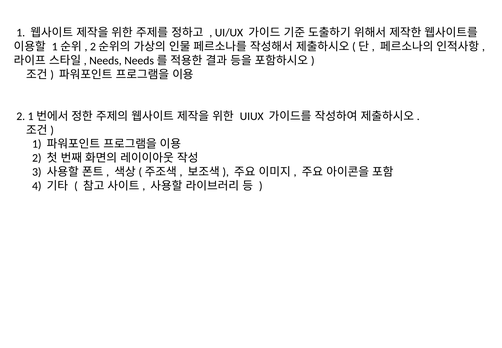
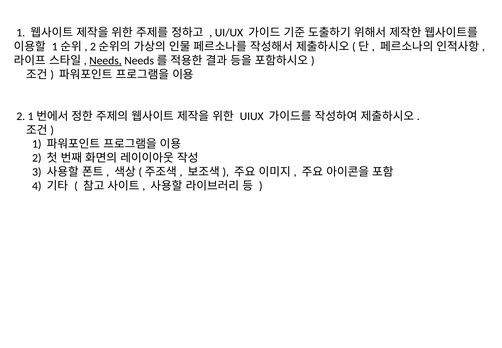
Needs underline: none -> present (105, 61)
